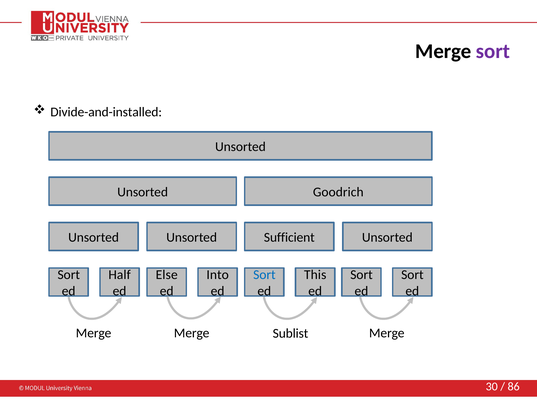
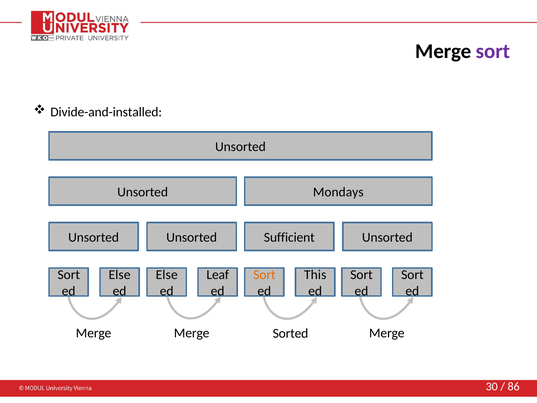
Goodrich: Goodrich -> Mondays (338, 192)
Half: Half -> Else (120, 275)
Into: Into -> Leaf (218, 275)
Sort colour: blue -> orange (264, 275)
Sublist: Sublist -> Sorted (290, 333)
